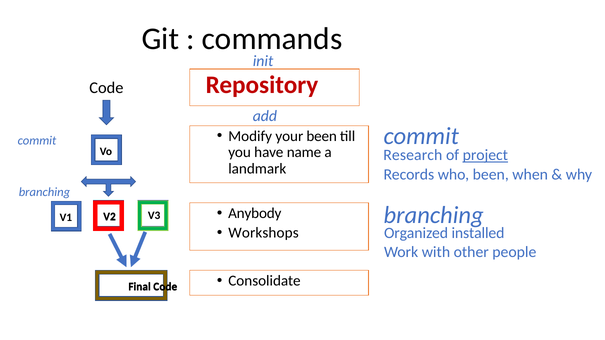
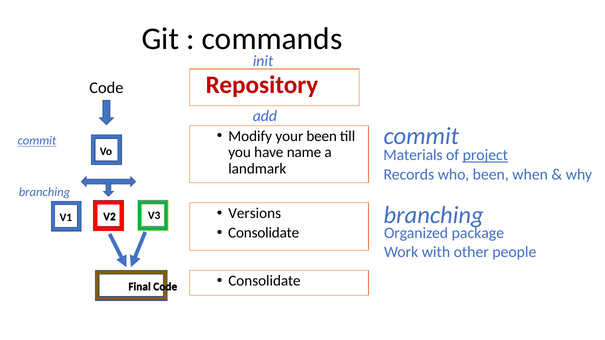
commit underline: none -> present (37, 141)
Research: Research -> Materials (413, 155)
Anybody: Anybody -> Versions (255, 213)
Workshops: Workshops -> Consolidate (264, 233)
installed: installed -> package (478, 233)
